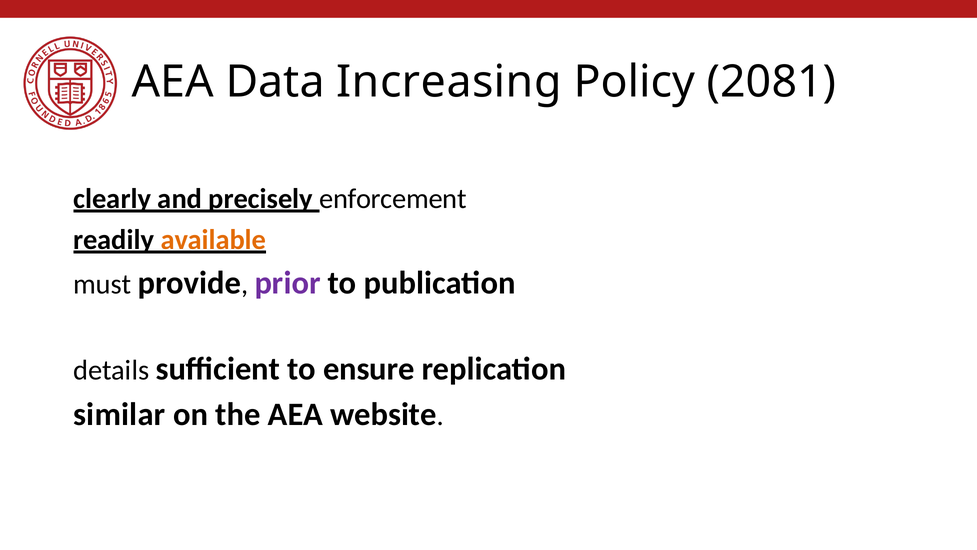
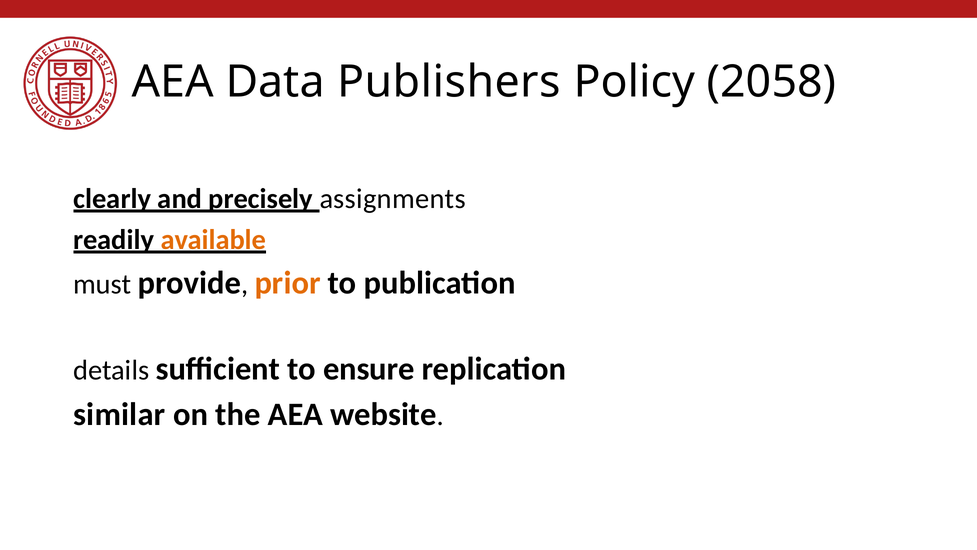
Increasing: Increasing -> Publishers (449, 82)
2081: 2081 -> 2058 (772, 82)
enforcement: enforcement -> assignments (393, 199)
prior colour: purple -> orange (288, 283)
